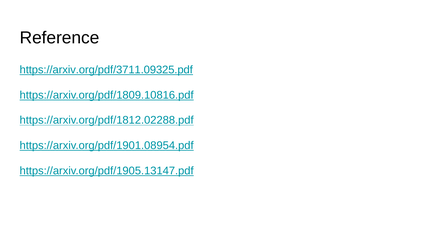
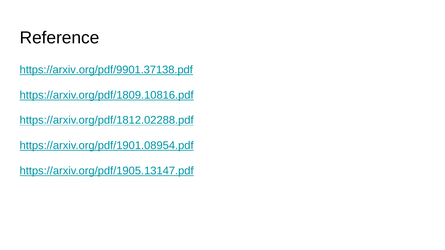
https://arxiv.org/pdf/3711.09325.pdf: https://arxiv.org/pdf/3711.09325.pdf -> https://arxiv.org/pdf/9901.37138.pdf (106, 70)
